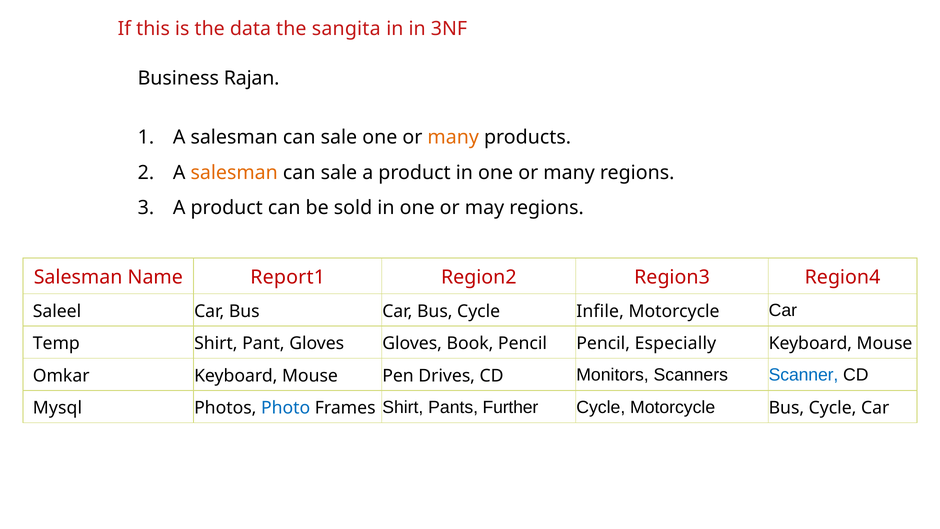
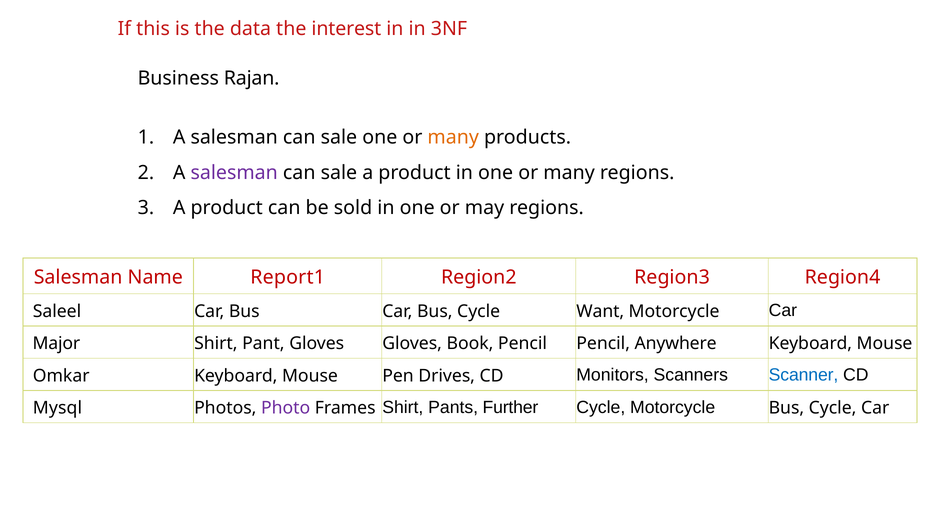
sangita: sangita -> interest (346, 29)
salesman colour: orange -> purple (234, 172)
Infile: Infile -> Want (600, 311)
Temp: Temp -> Major (56, 343)
Especially: Especially -> Anywhere (676, 343)
Photo colour: blue -> purple (286, 408)
